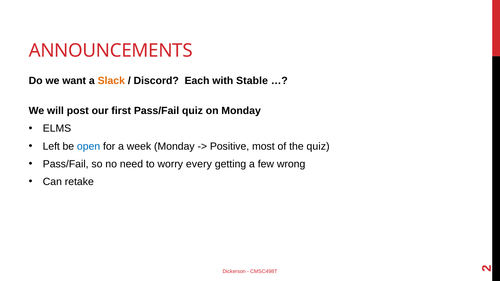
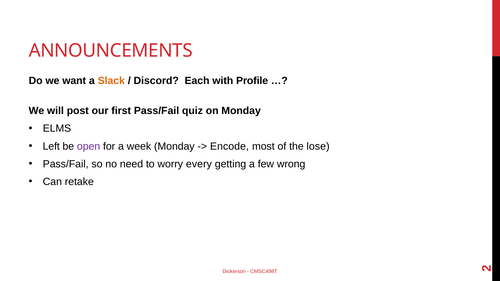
Stable: Stable -> Profile (252, 81)
open colour: blue -> purple (89, 146)
Positive: Positive -> Encode (230, 146)
the quiz: quiz -> lose (318, 146)
